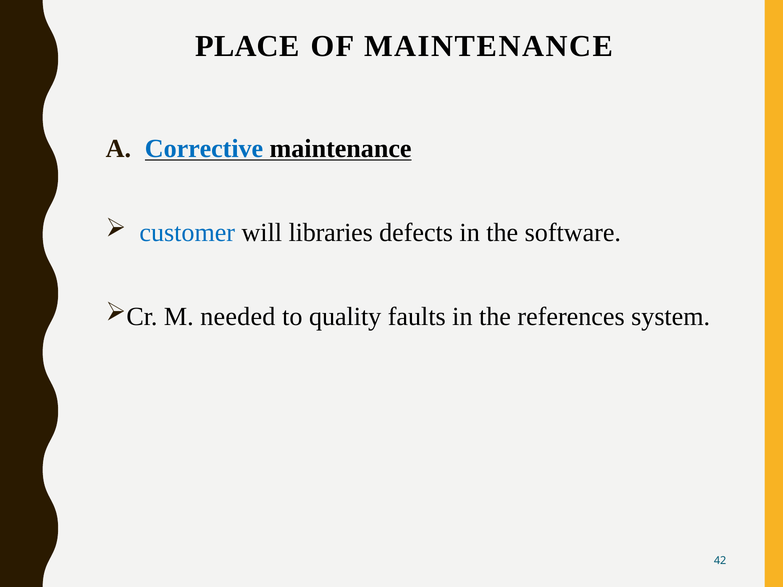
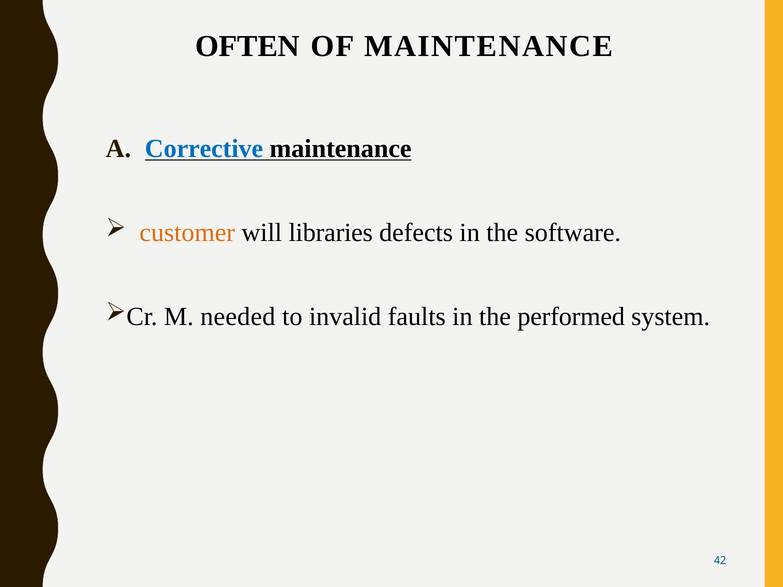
PLACE: PLACE -> OFTEN (248, 46)
customer colour: blue -> orange (187, 233)
quality: quality -> invalid (345, 317)
references: references -> performed (571, 317)
